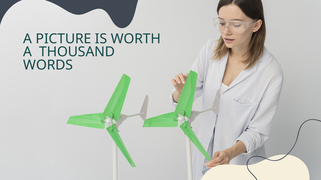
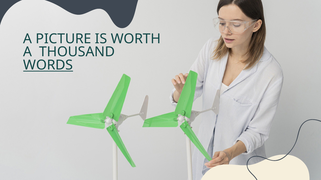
WORDS underline: none -> present (48, 65)
